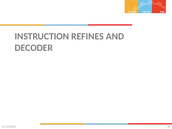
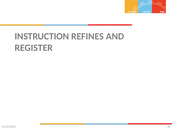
DECODER: DECODER -> REGISTER (34, 48)
